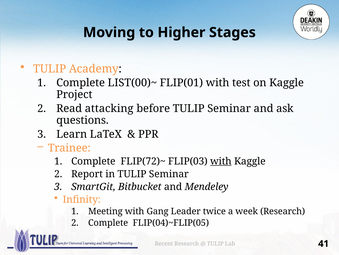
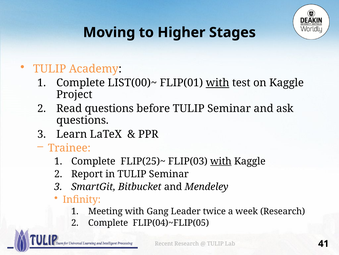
with underline: none -> present (218, 83)
Read attacking: attacking -> questions (109, 108)
FLIP(72)~: FLIP(72)~ -> FLIP(25)~ (143, 161)
